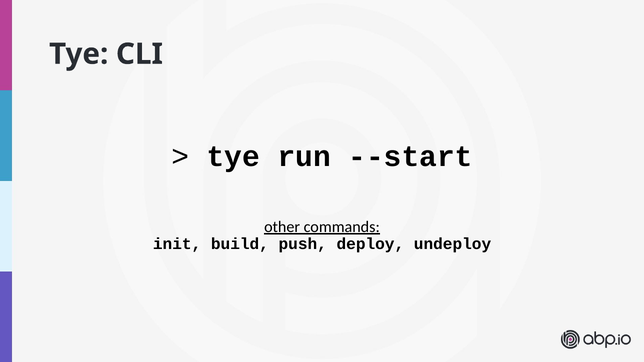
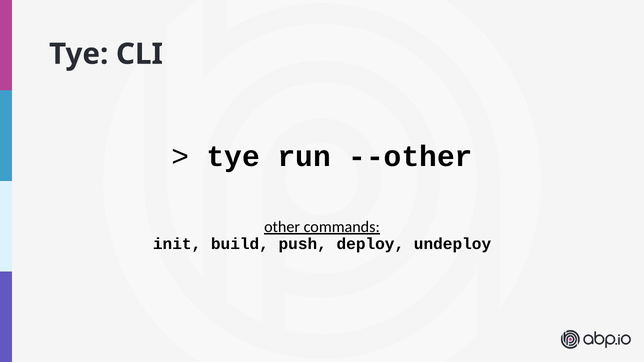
--start: --start -> --other (410, 157)
